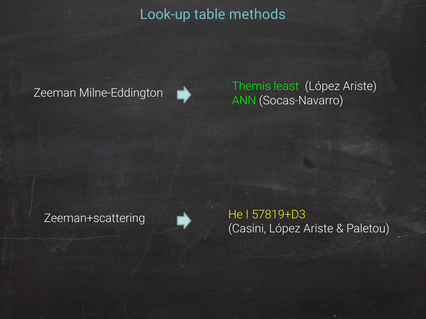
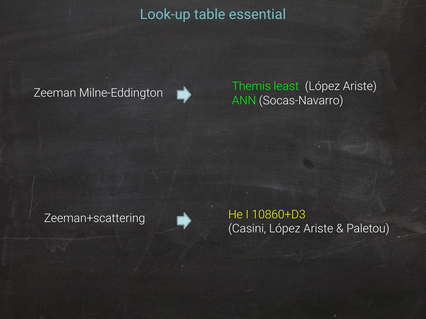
methods: methods -> essential (257, 14)
57819+D3: 57819+D3 -> 10860+D3 (279, 215)
